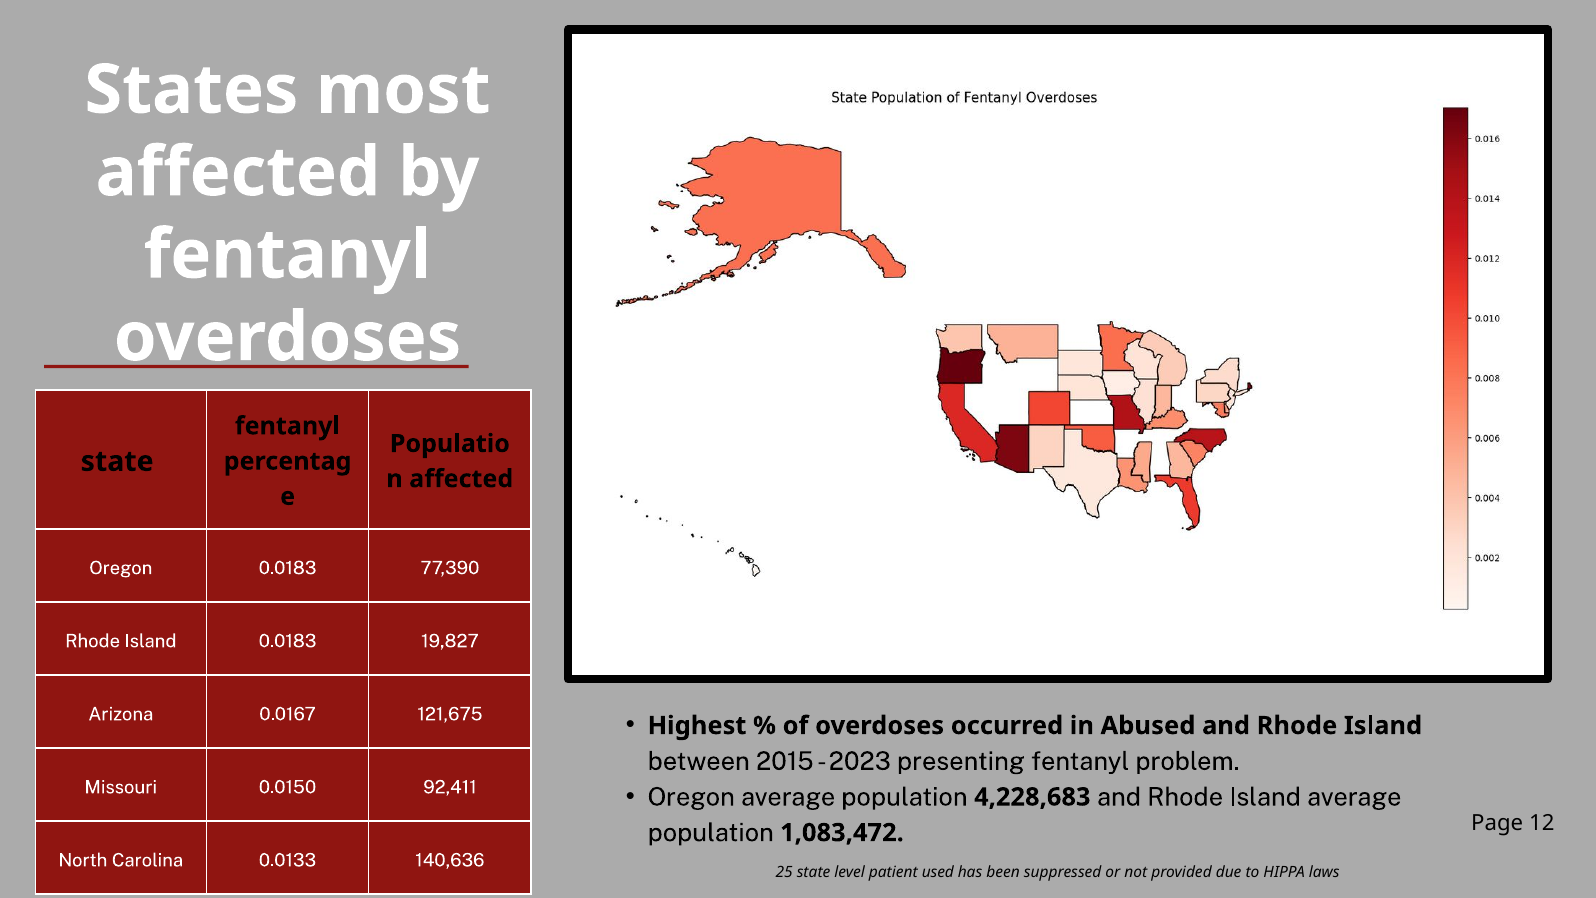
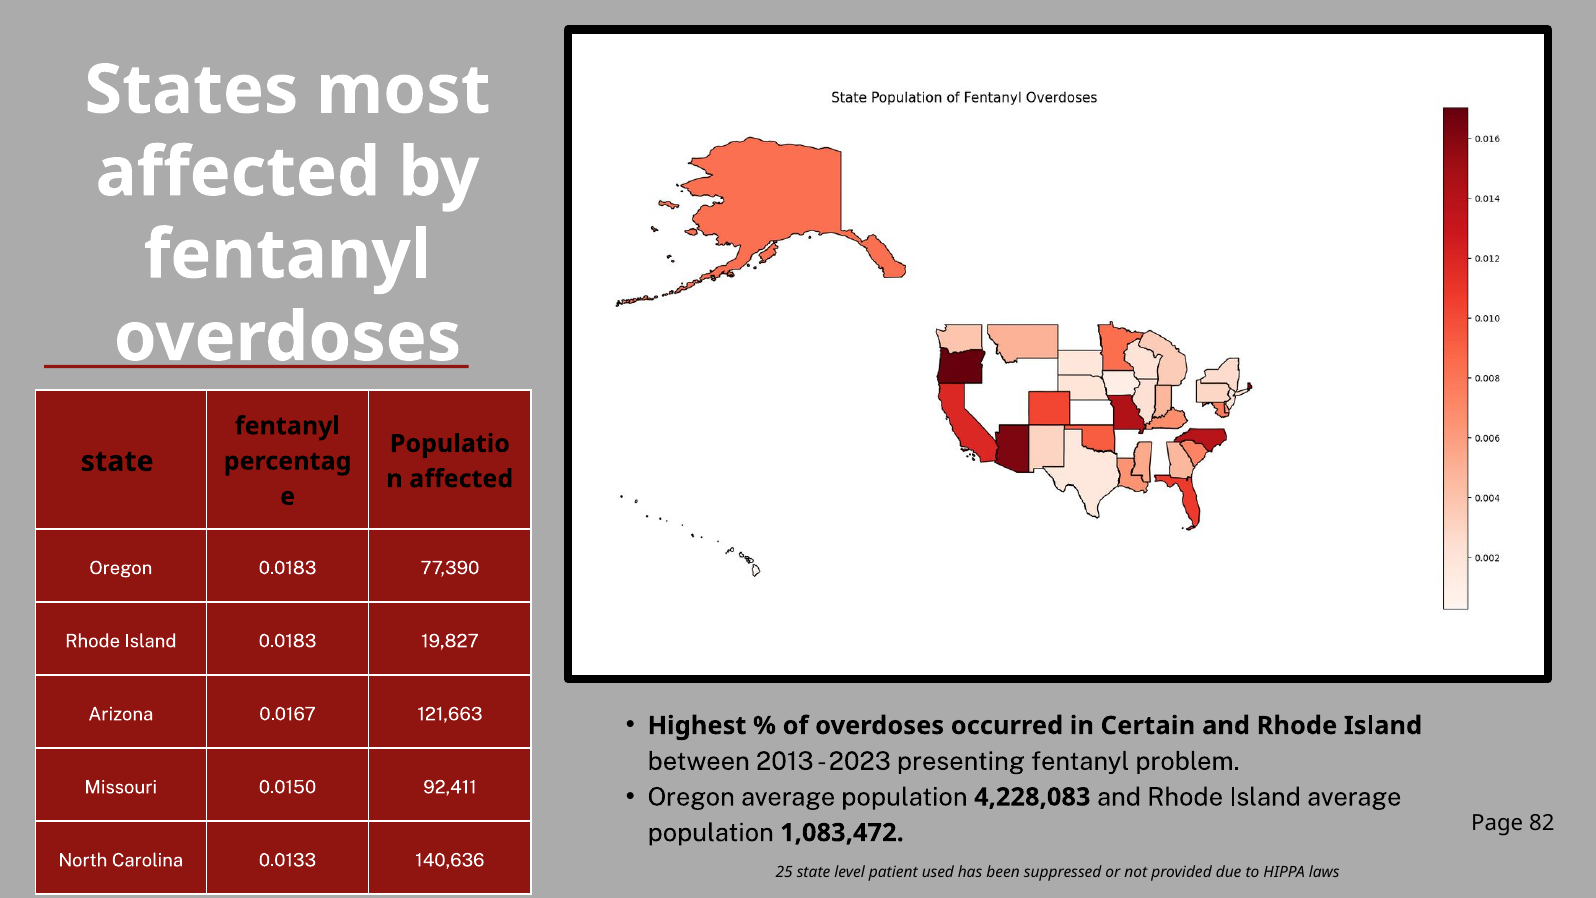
121,675: 121,675 -> 121,663 (450, 714)
Abused: Abused -> Certain (1148, 726)
2015: 2015 -> 2013 (785, 761)
4,228,683: 4,228,683 -> 4,228,083 (1032, 797)
12: 12 -> 82 (1542, 823)
